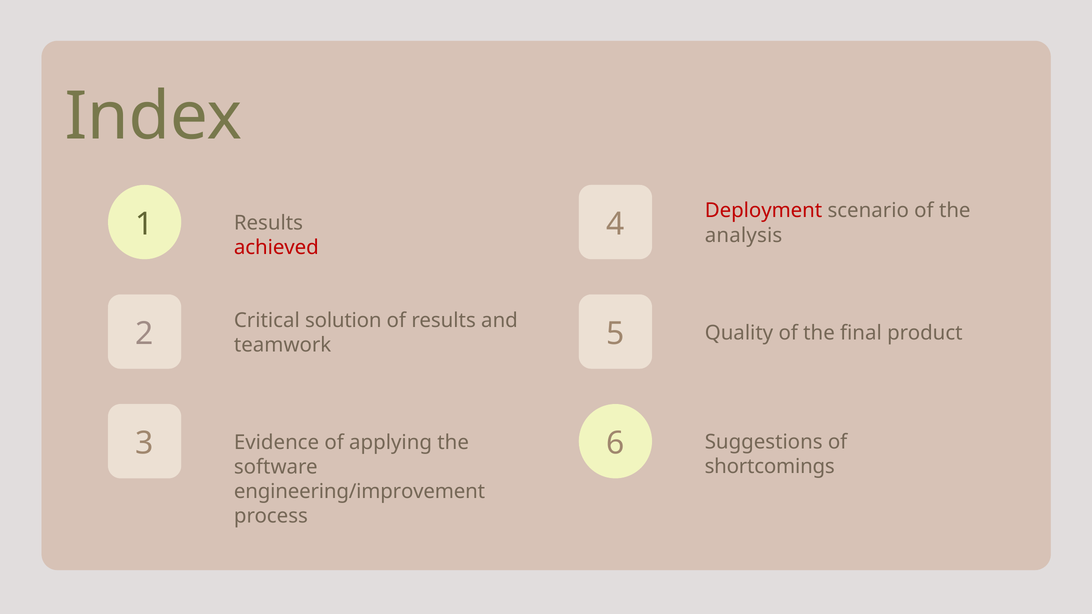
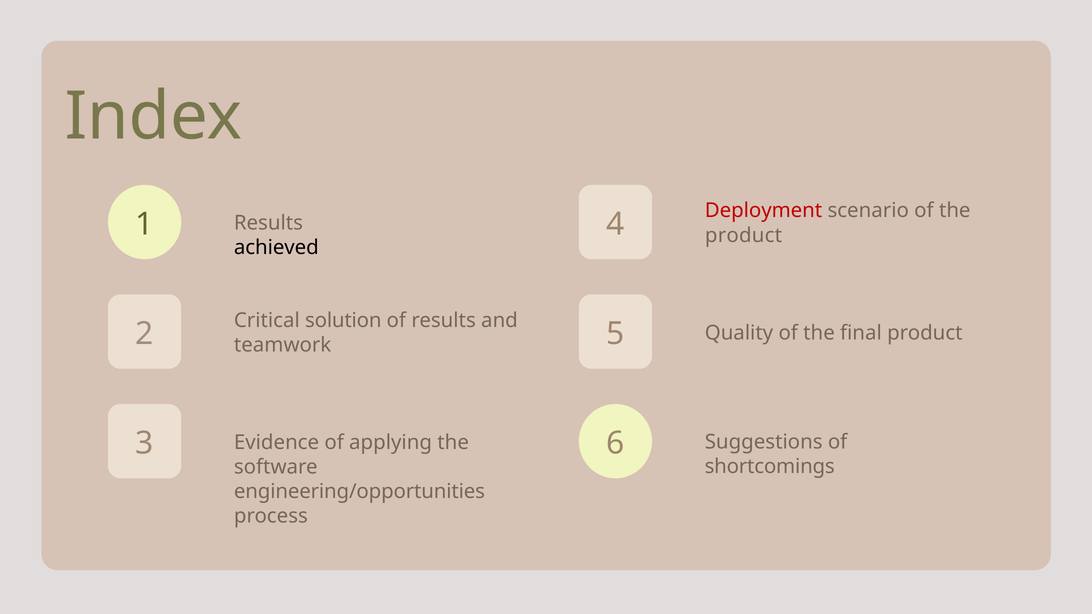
analysis: analysis -> product (744, 235)
achieved colour: red -> black (276, 248)
engineering/improvement: engineering/improvement -> engineering/opportunities (359, 492)
